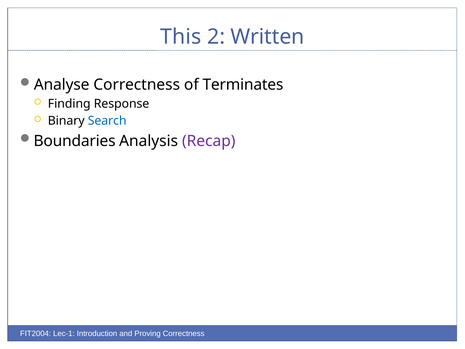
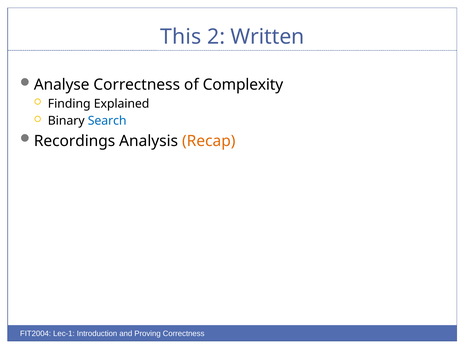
Terminates: Terminates -> Complexity (243, 85)
Response: Response -> Explained (122, 104)
Boundaries: Boundaries -> Recordings (75, 141)
Recap colour: purple -> orange (209, 141)
